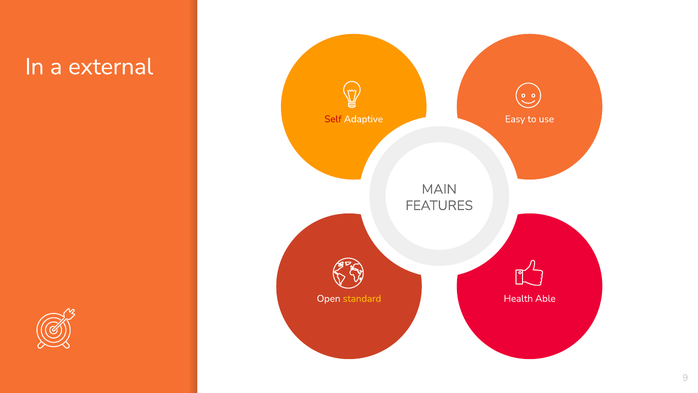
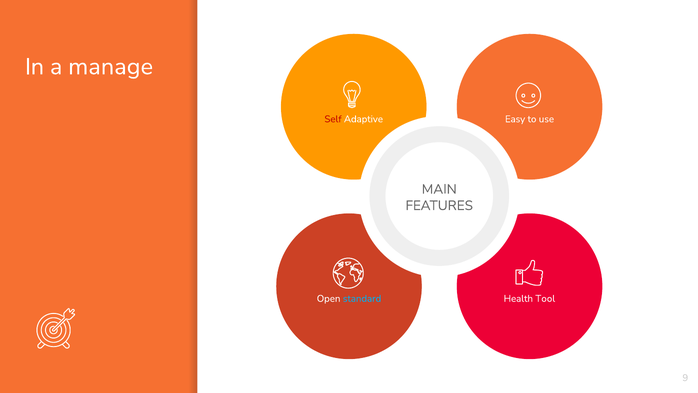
external: external -> manage (111, 67)
standard colour: yellow -> light blue (362, 298)
Able: Able -> Tool (545, 298)
